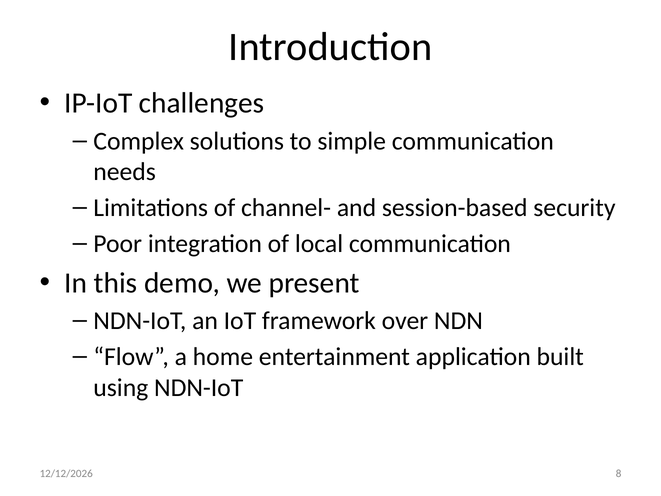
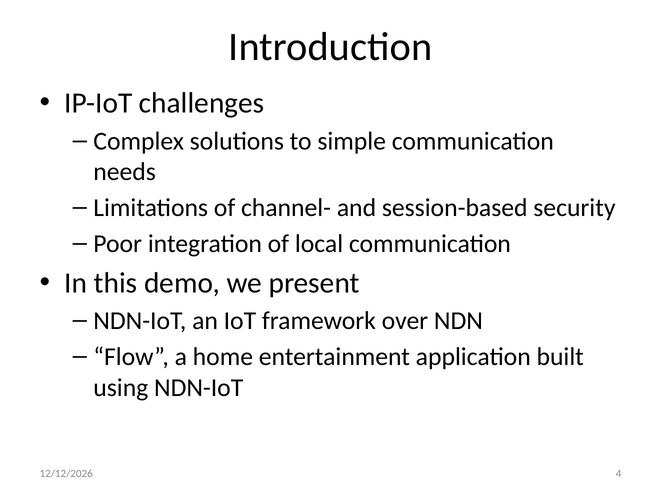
8: 8 -> 4 (619, 473)
